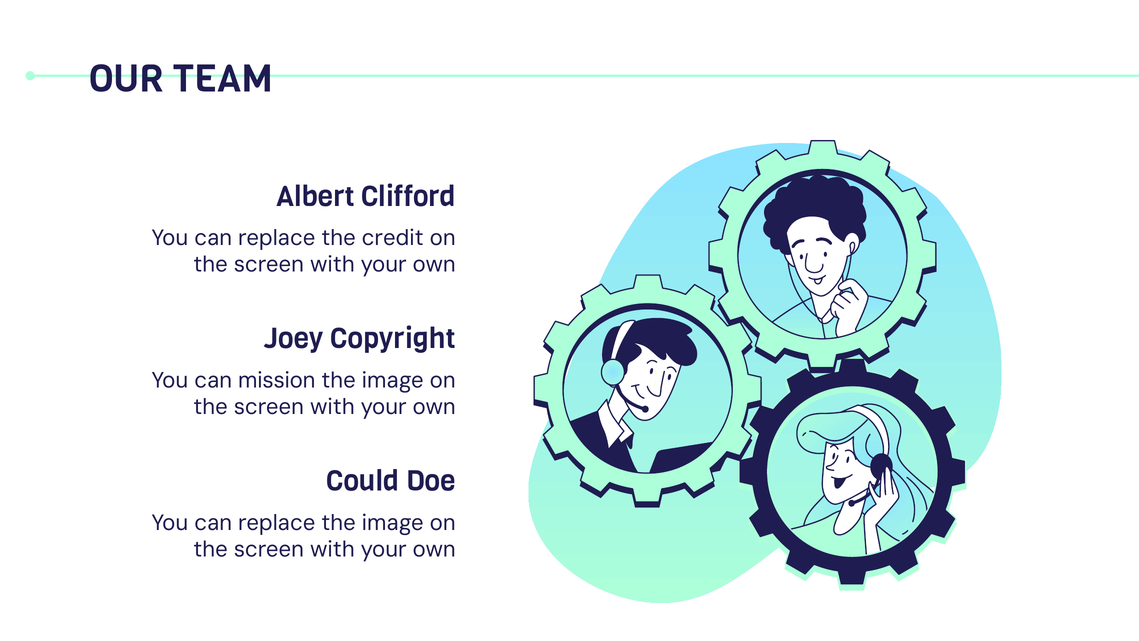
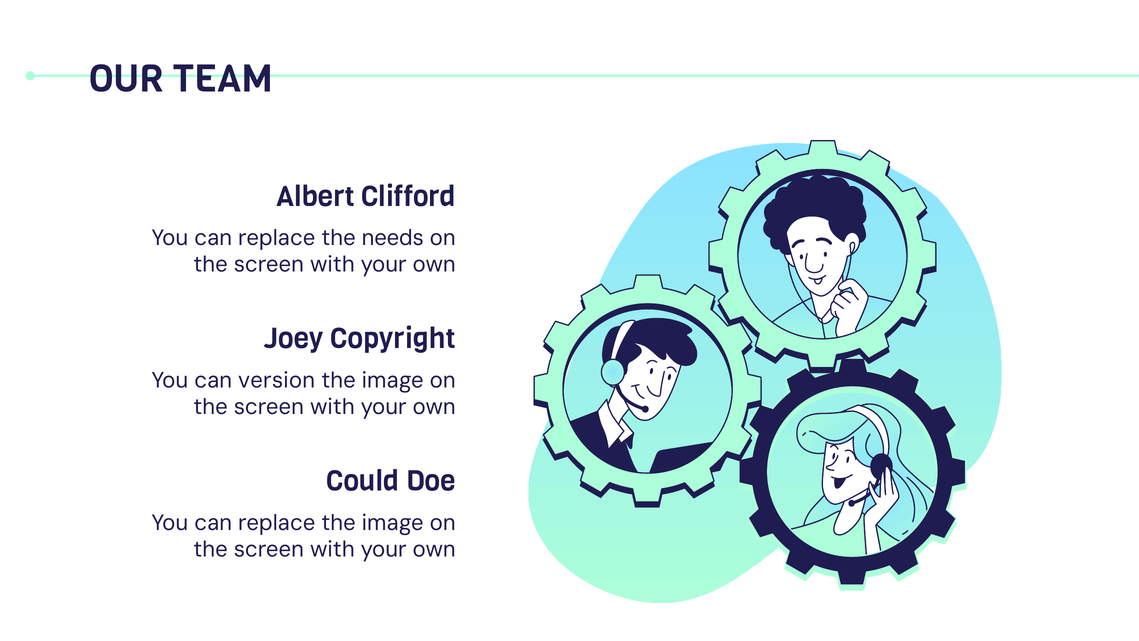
credit: credit -> needs (393, 238)
mission: mission -> version (277, 380)
